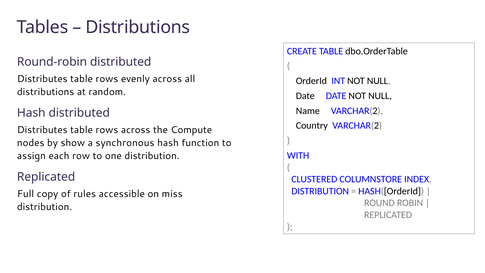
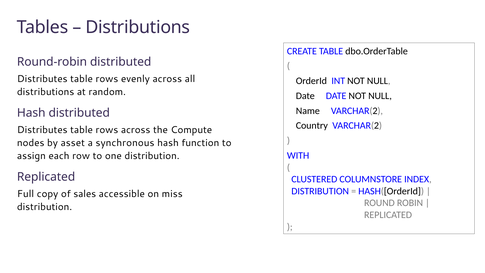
show: show -> asset (73, 143)
rules: rules -> sales (85, 194)
